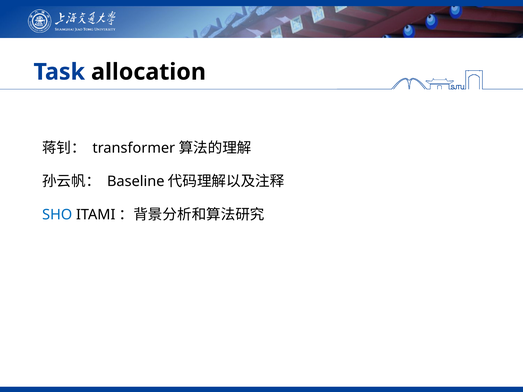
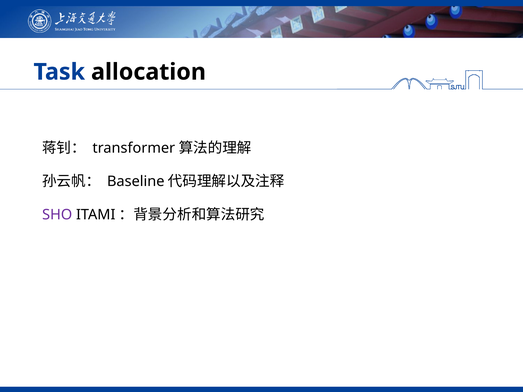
SHO colour: blue -> purple (57, 215)
